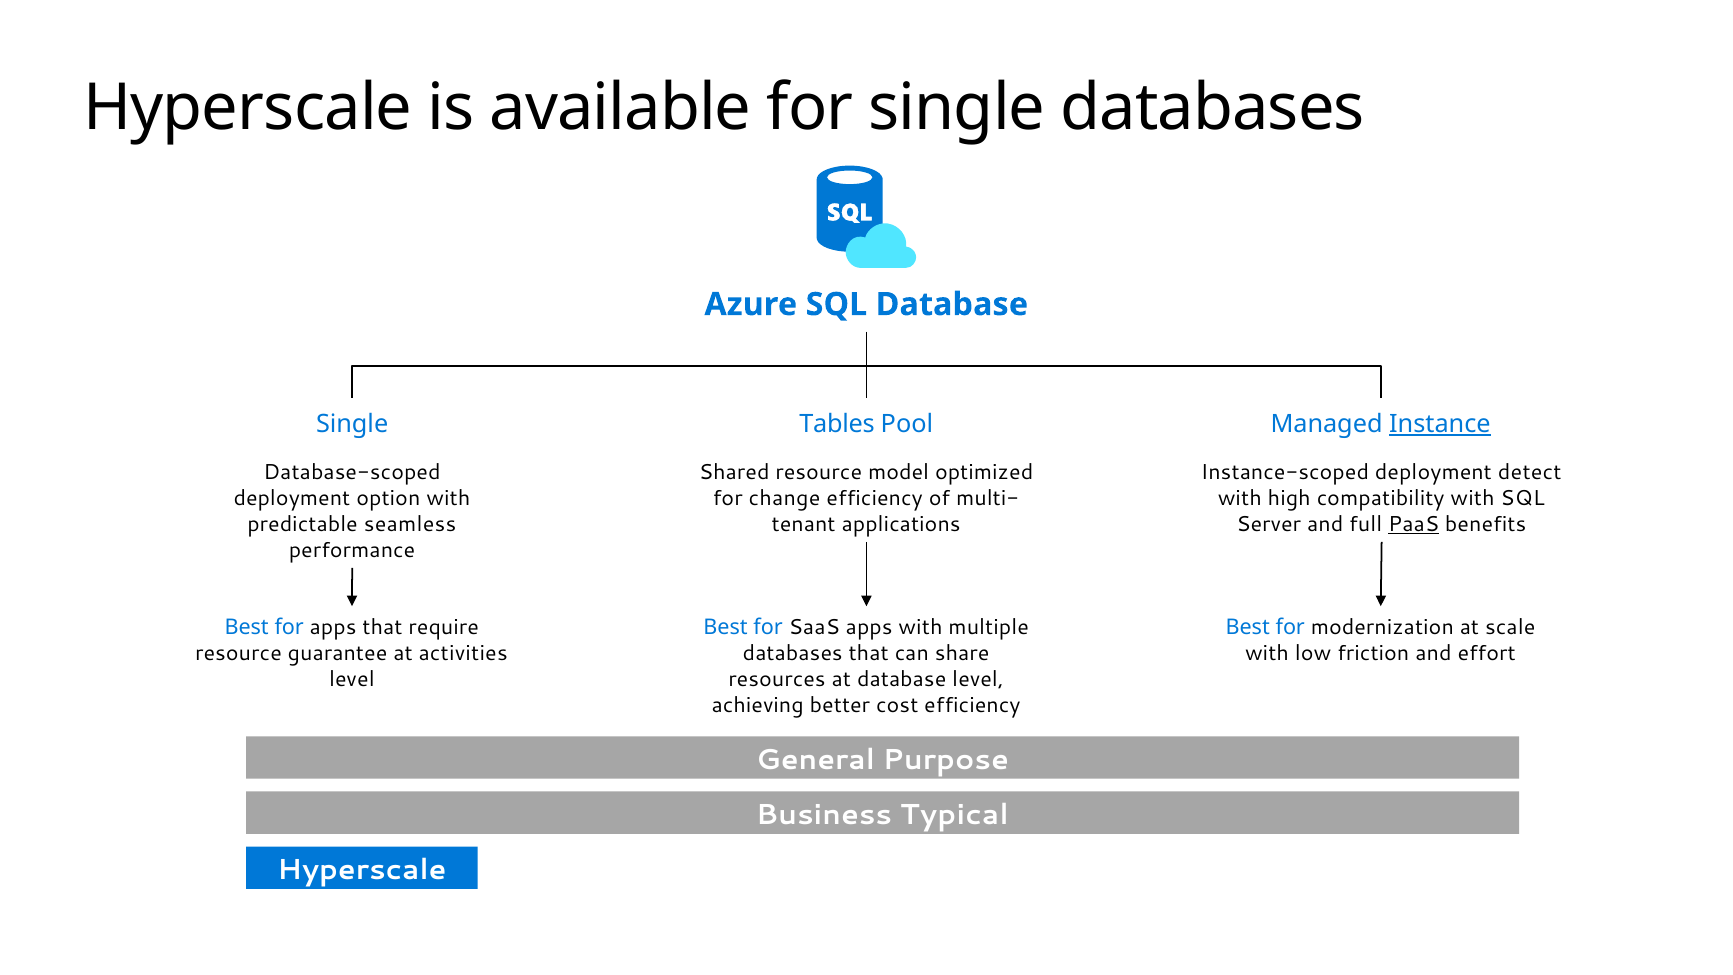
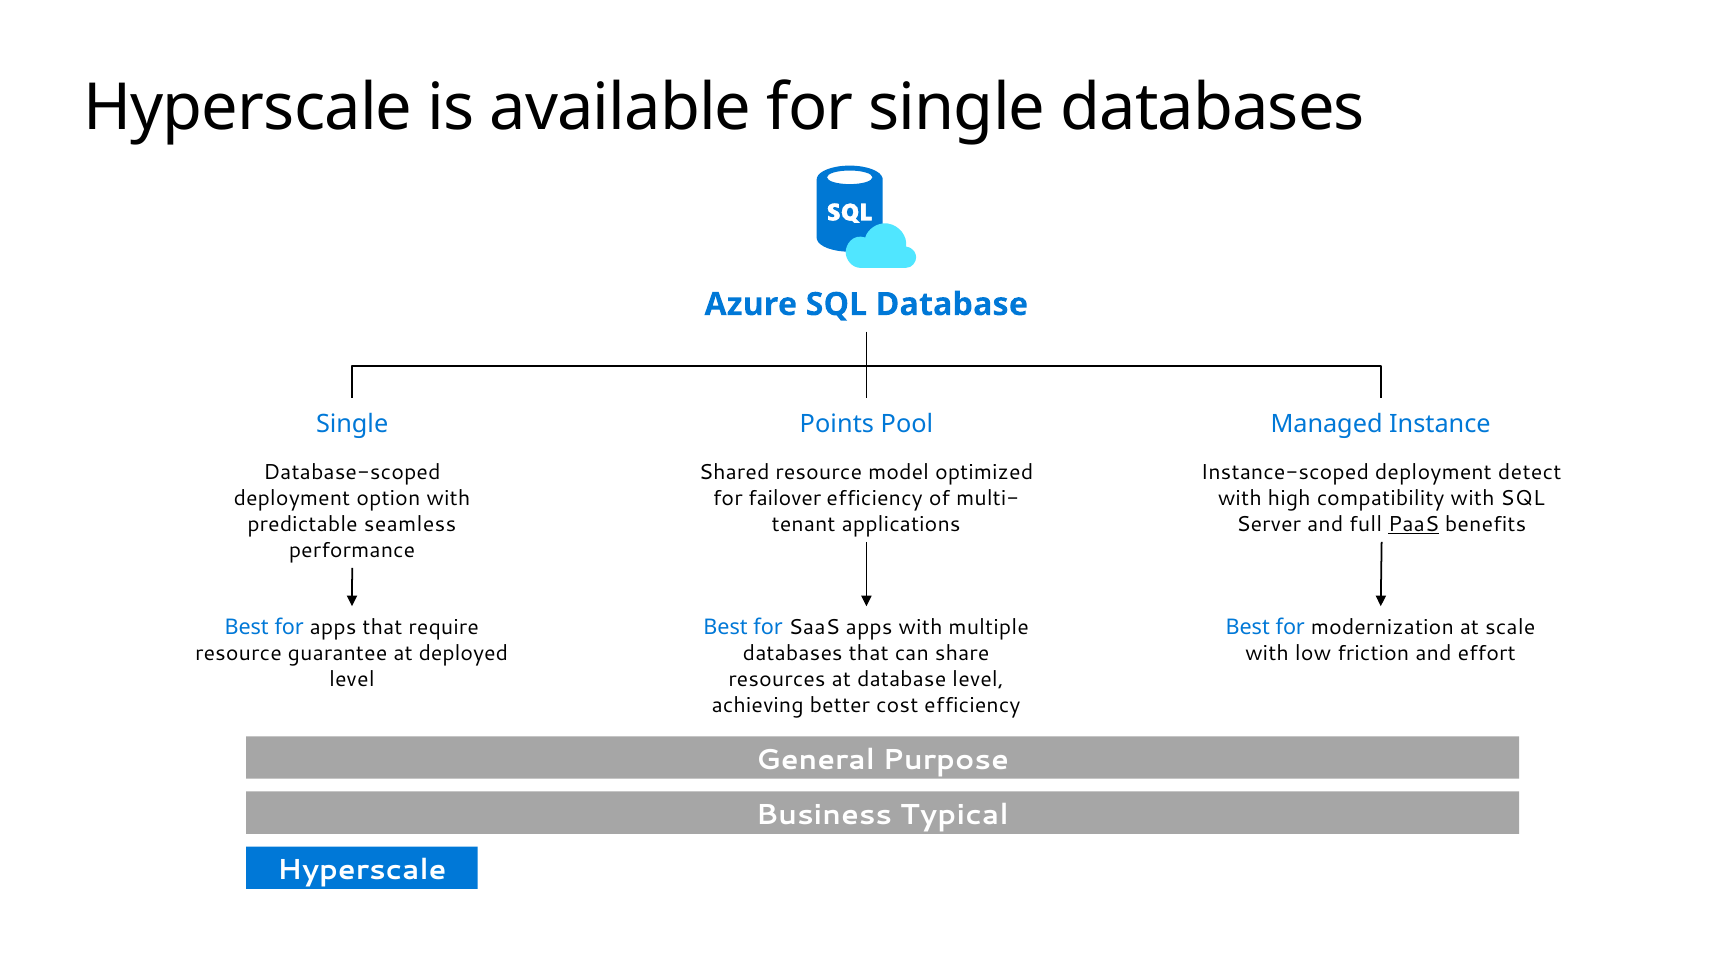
Tables: Tables -> Points (837, 424)
Instance underline: present -> none (1440, 424)
change: change -> failover (785, 498)
activities: activities -> deployed (463, 653)
